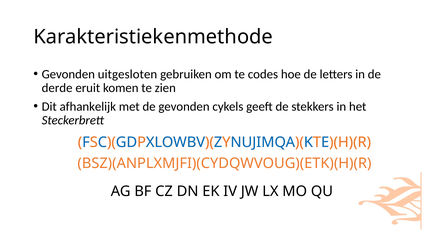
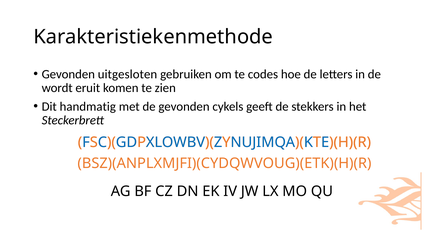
derde: derde -> wordt (57, 88)
afhankelijk: afhankelijk -> handmatig (88, 106)
